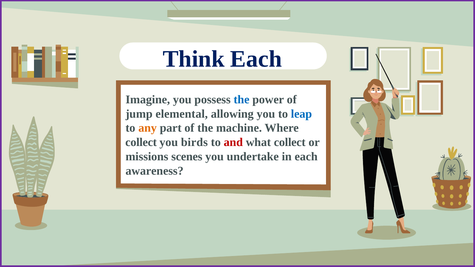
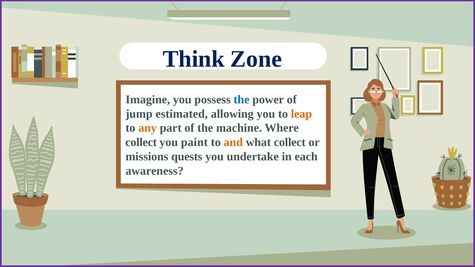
Think Each: Each -> Zone (256, 59)
elemental: elemental -> estimated (182, 114)
leap colour: blue -> orange (301, 114)
birds: birds -> paint (194, 142)
and colour: red -> orange (233, 142)
scenes: scenes -> quests (187, 157)
